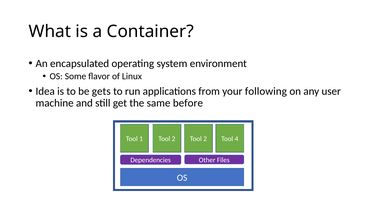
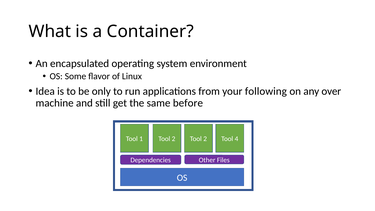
gets: gets -> only (101, 91)
user: user -> over (331, 91)
